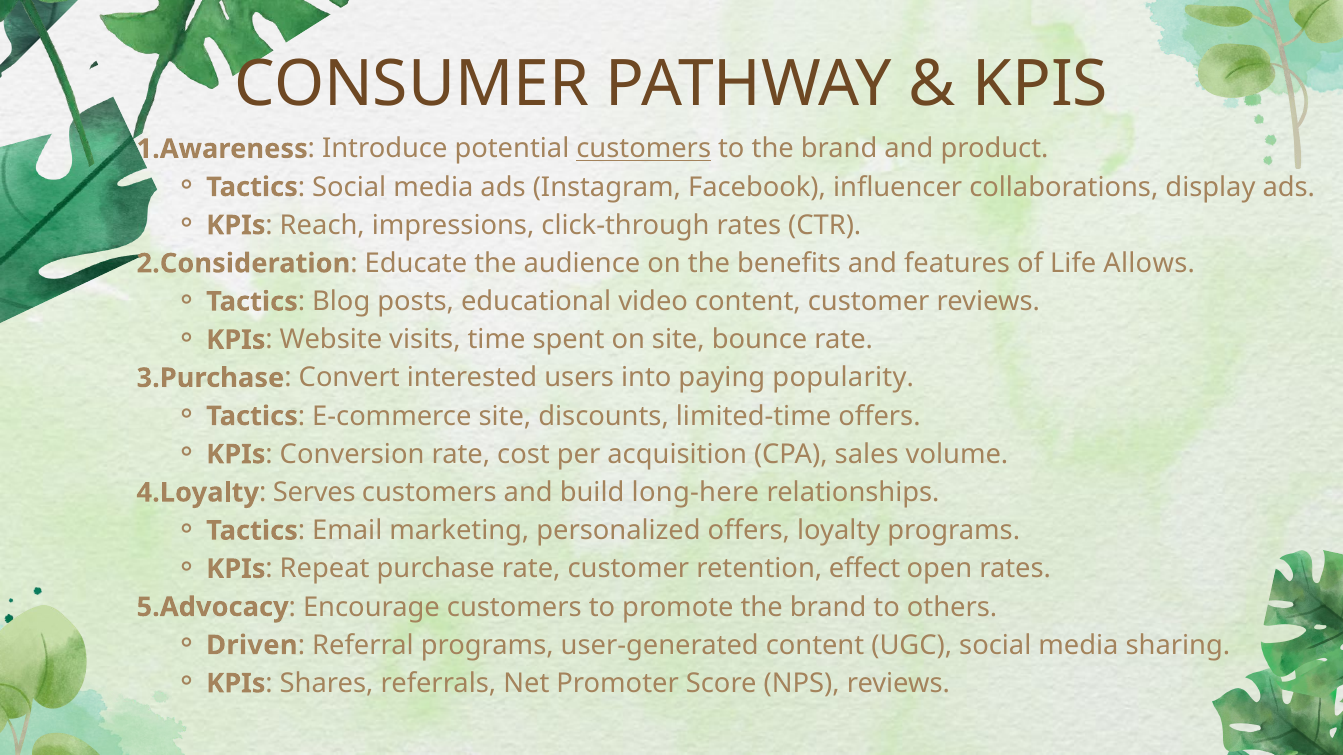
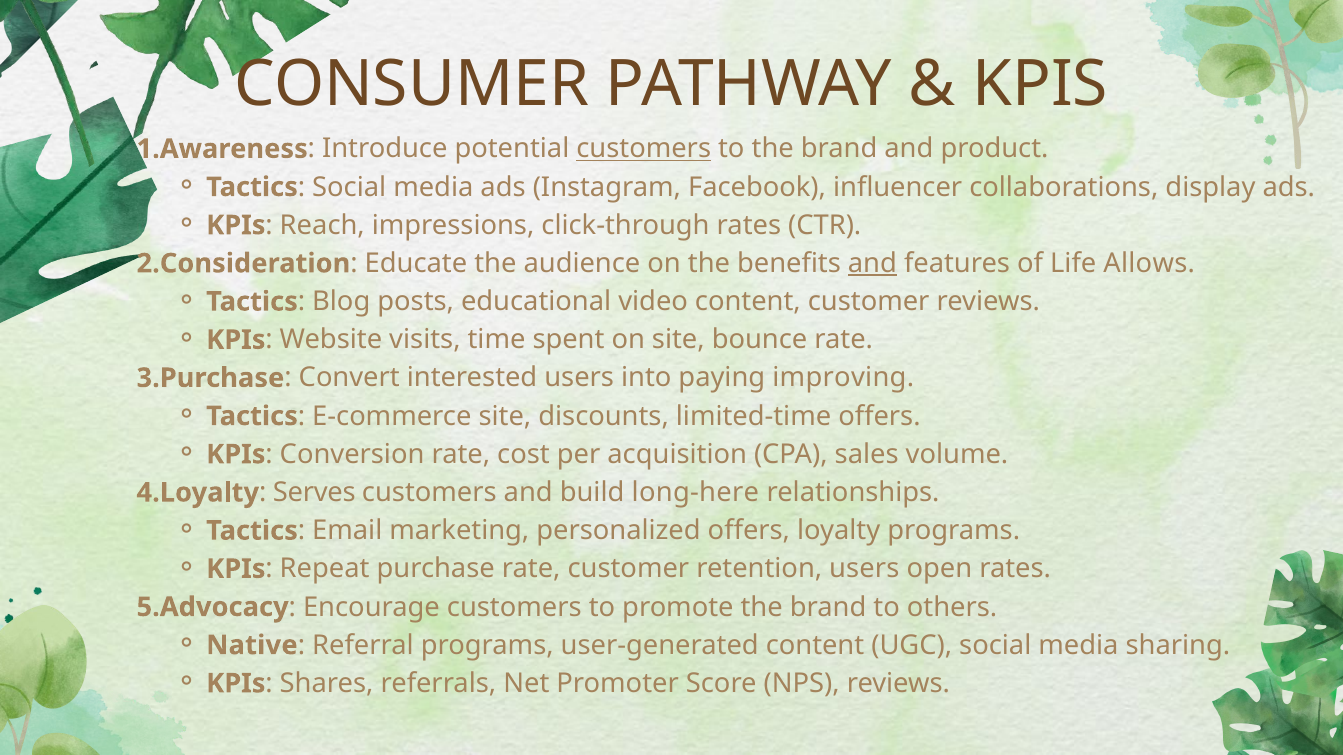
and underline: none -> present (872, 264)
popularity: popularity -> improving (843, 378)
retention effect: effect -> users (864, 569)
Driven: Driven -> Native (252, 646)
